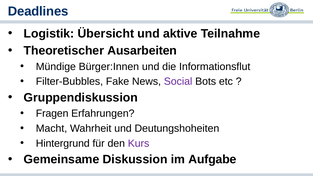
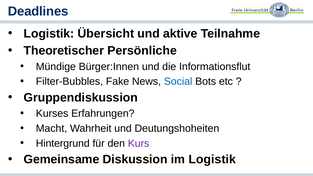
Ausarbeiten: Ausarbeiten -> Persönliche (142, 51)
Social colour: purple -> blue (178, 82)
Fragen: Fragen -> Kurses (52, 114)
im Aufgabe: Aufgabe -> Logistik (212, 160)
